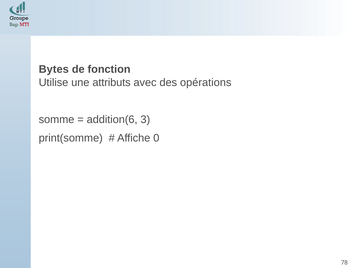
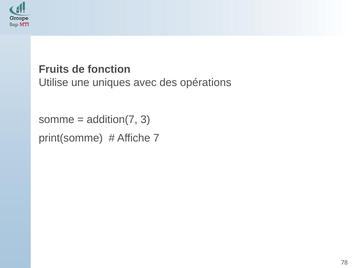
Bytes: Bytes -> Fruits (54, 69)
attributs: attributs -> uniques (111, 82)
addition(6: addition(6 -> addition(7 (112, 119)
0: 0 -> 7 (156, 138)
